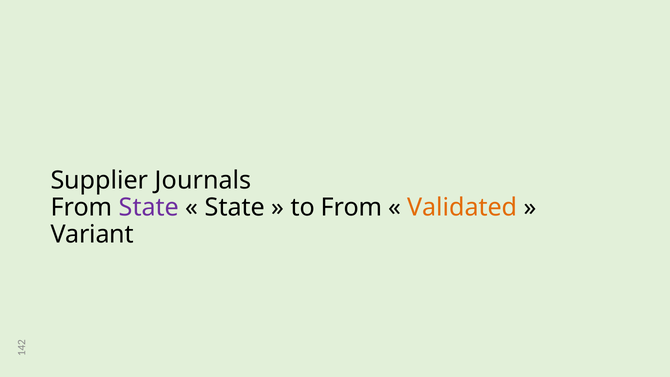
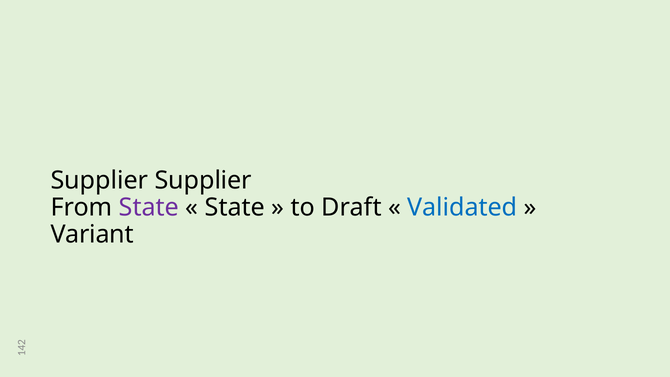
Supplier Journals: Journals -> Supplier (203, 180)
to From: From -> Draft (351, 207)
Validated colour: orange -> blue (462, 207)
